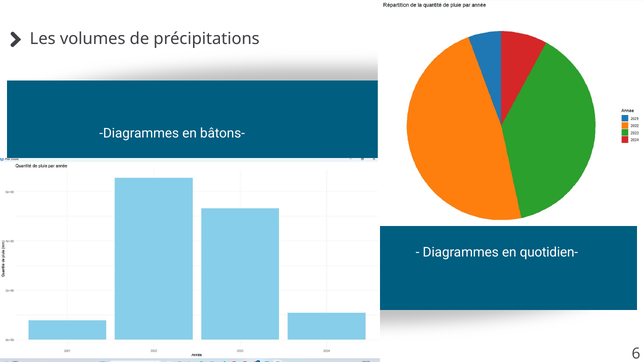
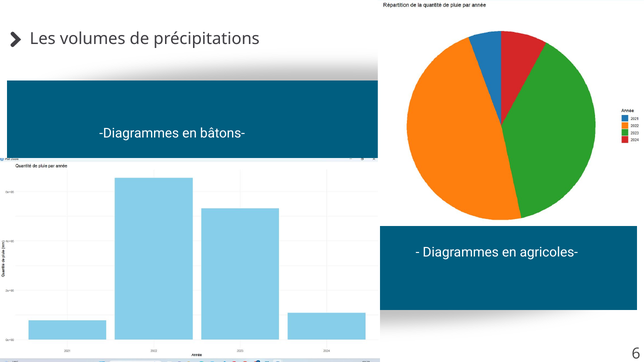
quotidien-: quotidien- -> agricoles- (549, 252)
